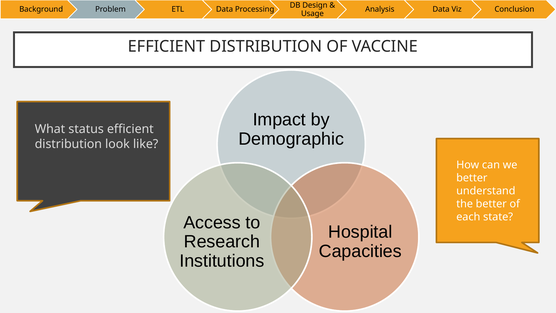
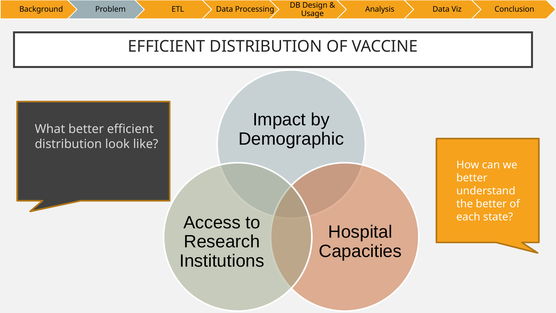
What status: status -> better (86, 129)
